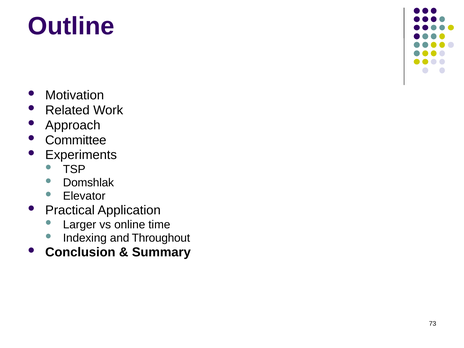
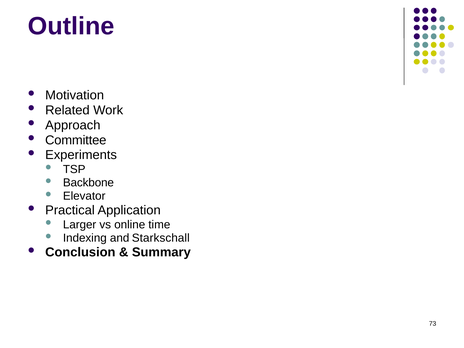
Domshlak: Domshlak -> Backbone (88, 183)
Throughout: Throughout -> Starkschall (161, 238)
